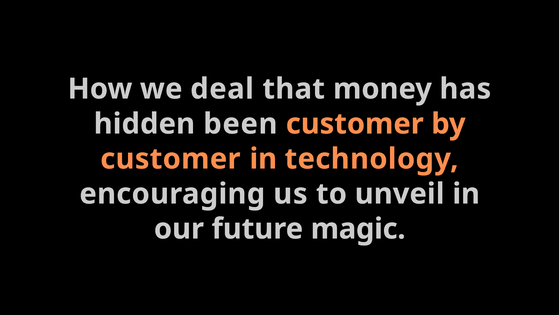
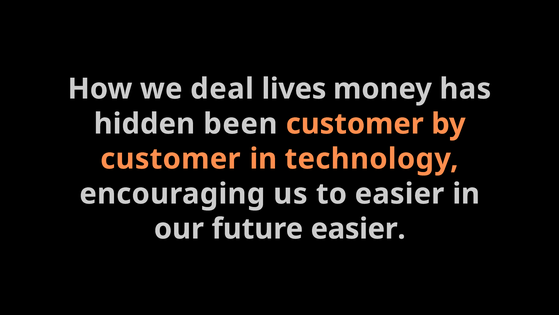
that: that -> lives (294, 89)
to unveil: unveil -> easier (400, 194)
future magic: magic -> easier (358, 229)
